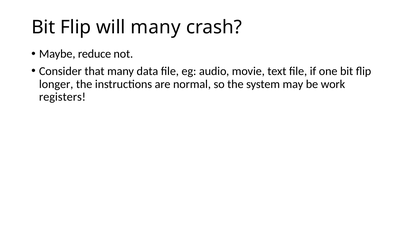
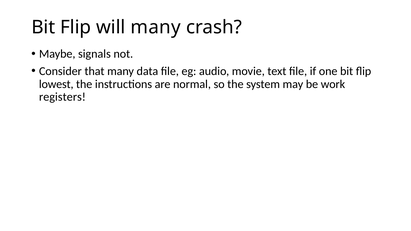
reduce: reduce -> signals (94, 54)
longer: longer -> lowest (56, 84)
